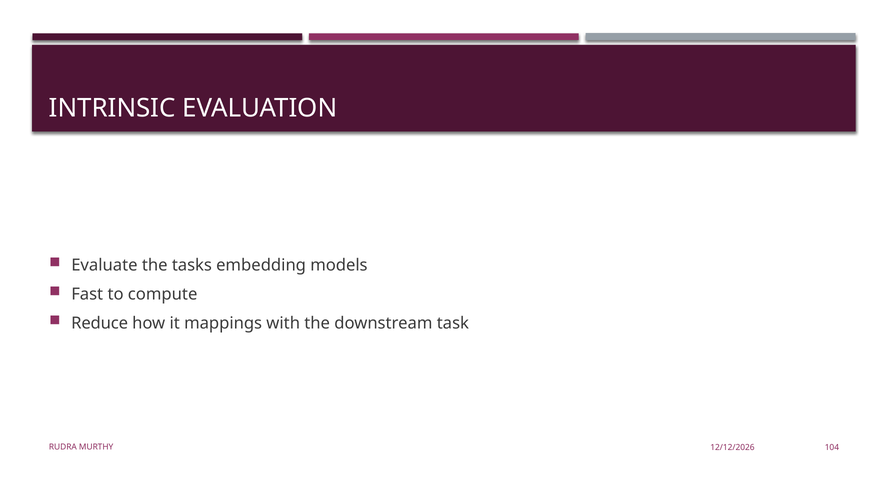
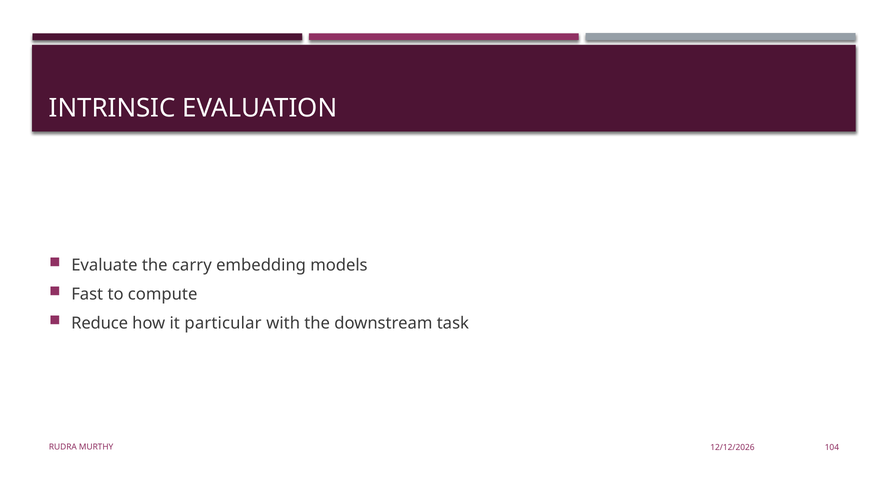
tasks: tasks -> carry (192, 265)
mappings: mappings -> particular (223, 323)
